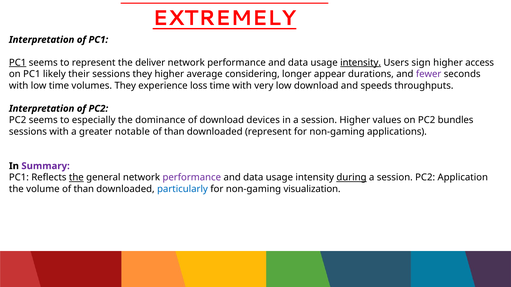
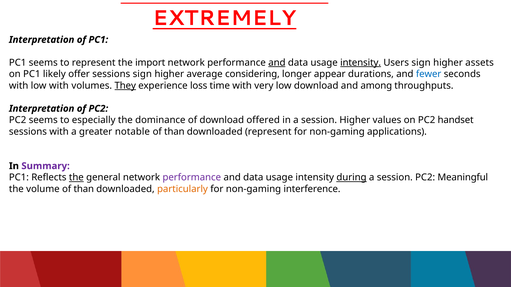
PC1 underline: present -> none (18, 63)
deliver: deliver -> import (150, 63)
and underline: none -> present (277, 63)
access: access -> assets (480, 63)
their: their -> offer (79, 74)
sessions they: they -> sign (142, 74)
fewer colour: purple -> blue (429, 74)
low time: time -> with (59, 86)
They underline: none -> present (125, 86)
speeds: speeds -> among (376, 86)
devices: devices -> offered (263, 120)
bundles: bundles -> handset (456, 120)
Application: Application -> Meaningful (463, 178)
particularly colour: blue -> orange (182, 189)
visualization: visualization -> interference (312, 189)
